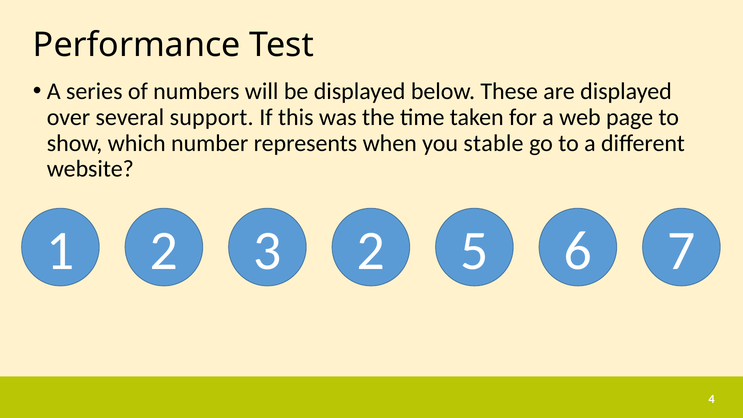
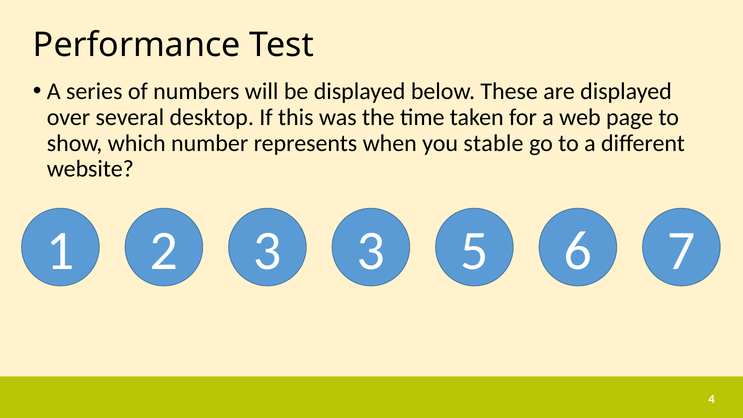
support: support -> desktop (212, 117)
3 2: 2 -> 3 (371, 251)
